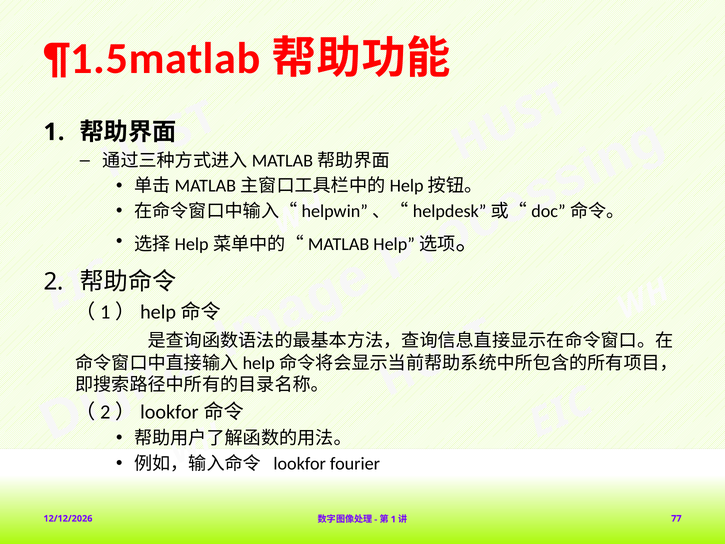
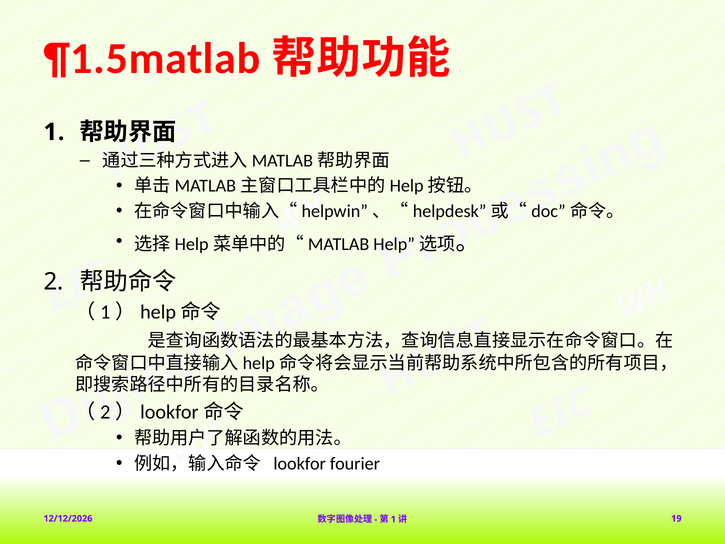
77: 77 -> 19 (676, 518)
